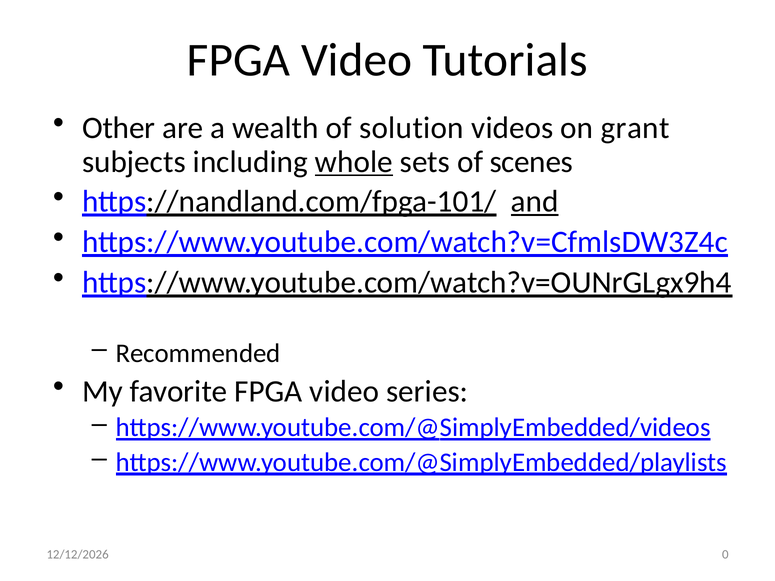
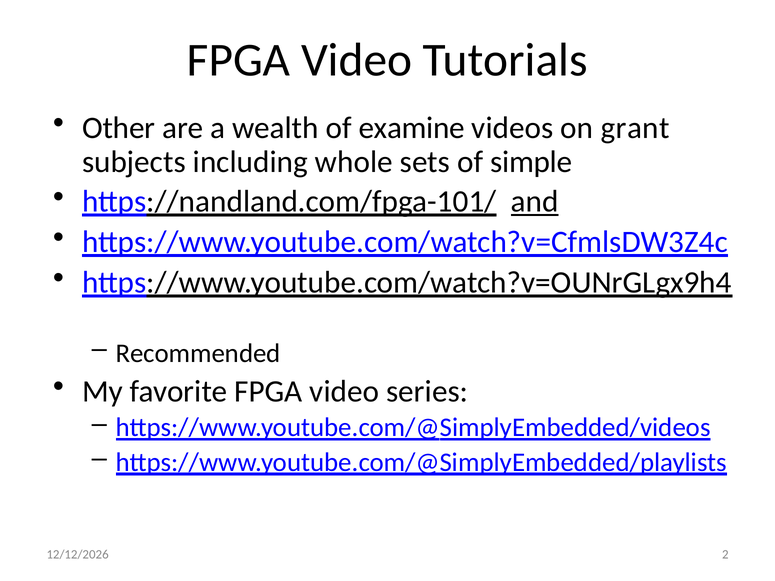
solution: solution -> examine (412, 128)
whole underline: present -> none (354, 162)
scenes: scenes -> simple (531, 162)
0: 0 -> 2 (725, 555)
